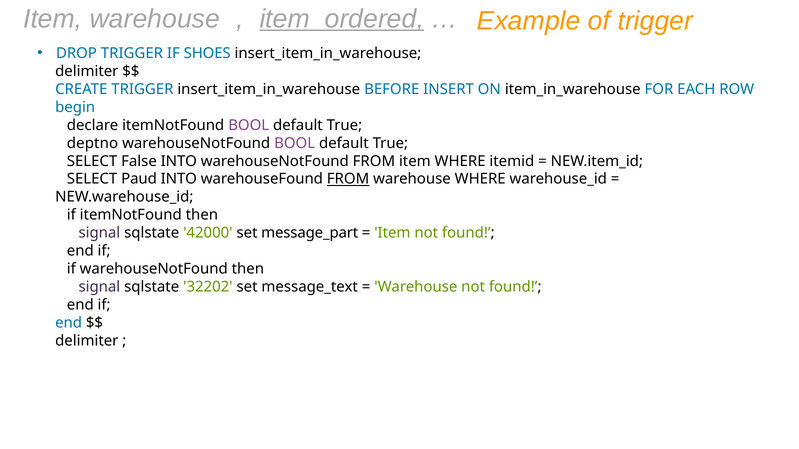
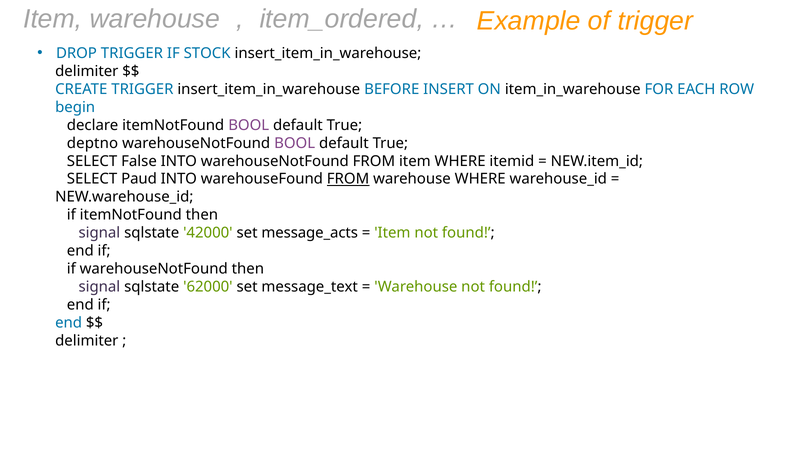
item_ordered underline: present -> none (342, 19)
SHOES: SHOES -> STOCK (207, 53)
message_part: message_part -> message_acts (310, 233)
32202: 32202 -> 62000 (208, 287)
